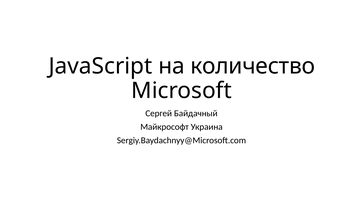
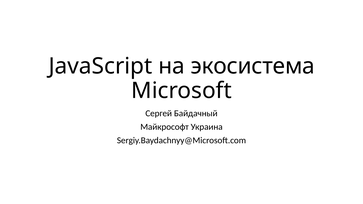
количество: количество -> экосистема (253, 66)
